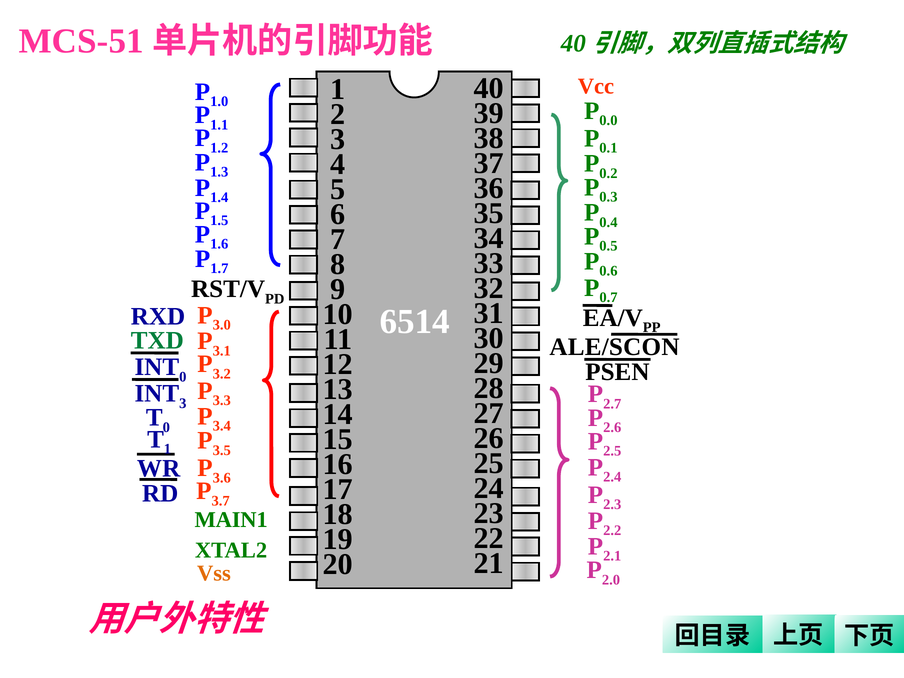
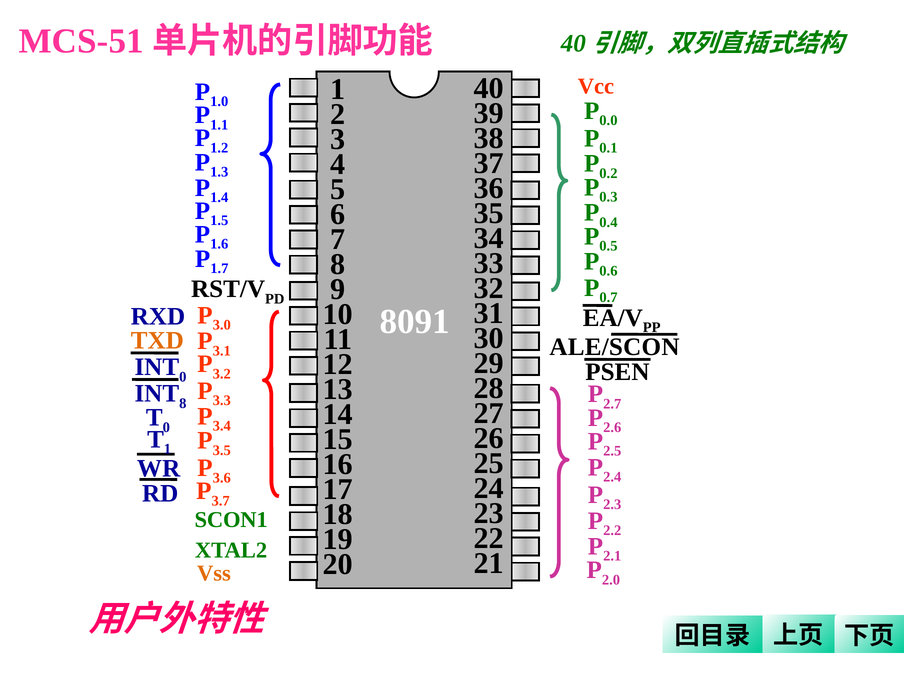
6514: 6514 -> 8091 (415, 322)
TXD colour: green -> orange (157, 341)
3: 3 -> 8 (183, 403)
MAIN1: MAIN1 -> SCON1 (231, 520)
